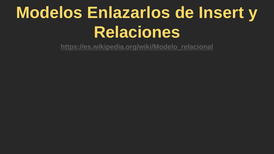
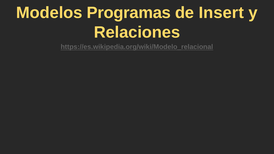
Enlazarlos: Enlazarlos -> Programas (129, 13)
